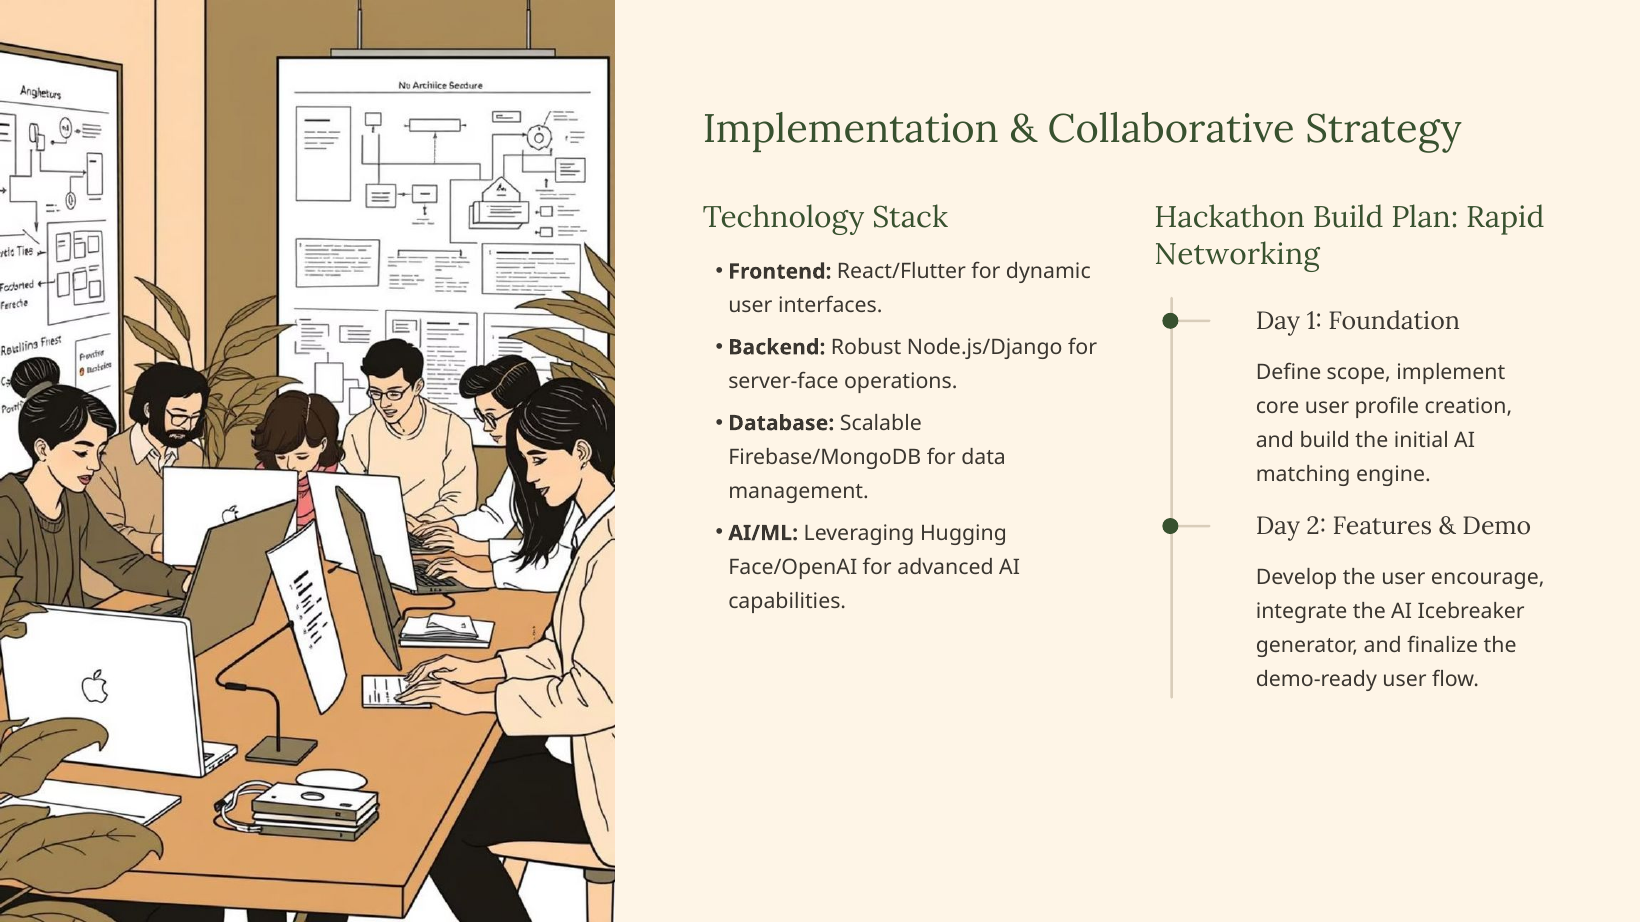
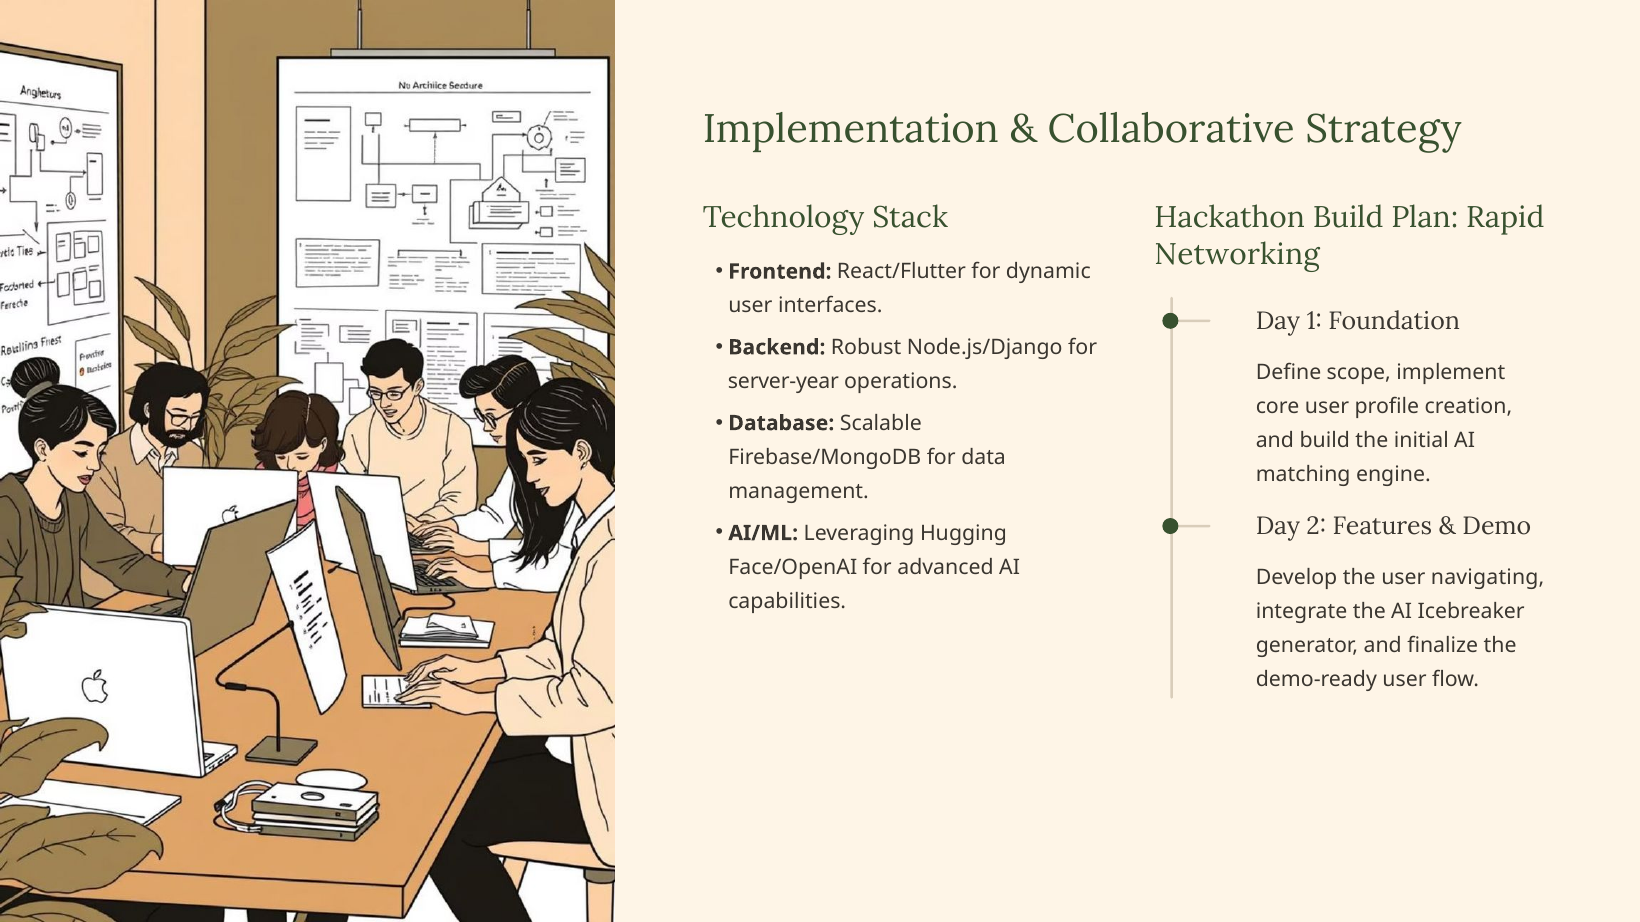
server-face: server-face -> server-year (784, 382)
encourage: encourage -> navigating (1488, 578)
